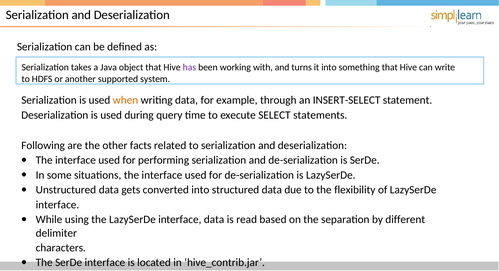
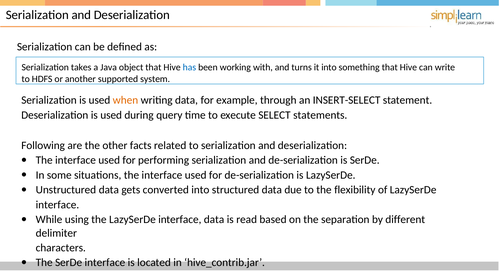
has colour: purple -> blue (189, 67)
